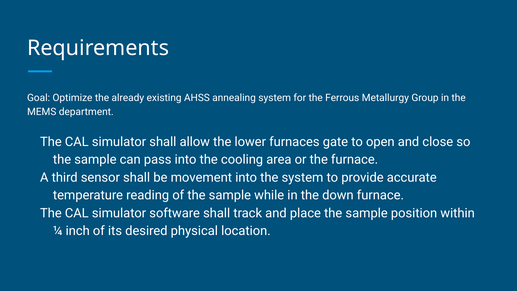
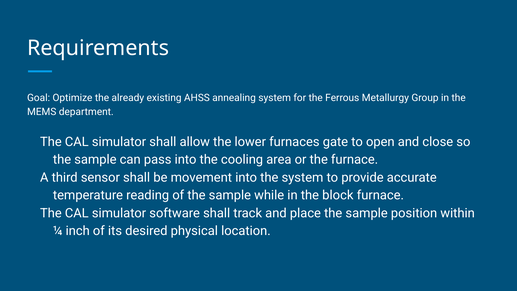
down: down -> block (338, 195)
